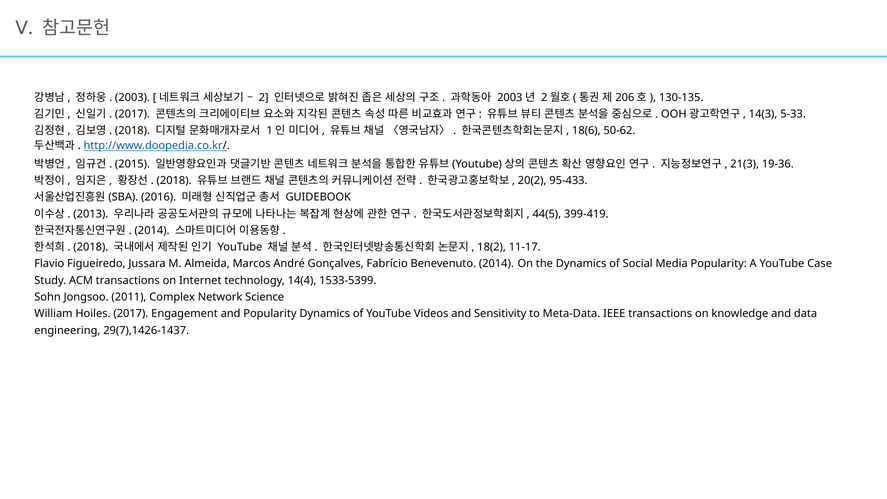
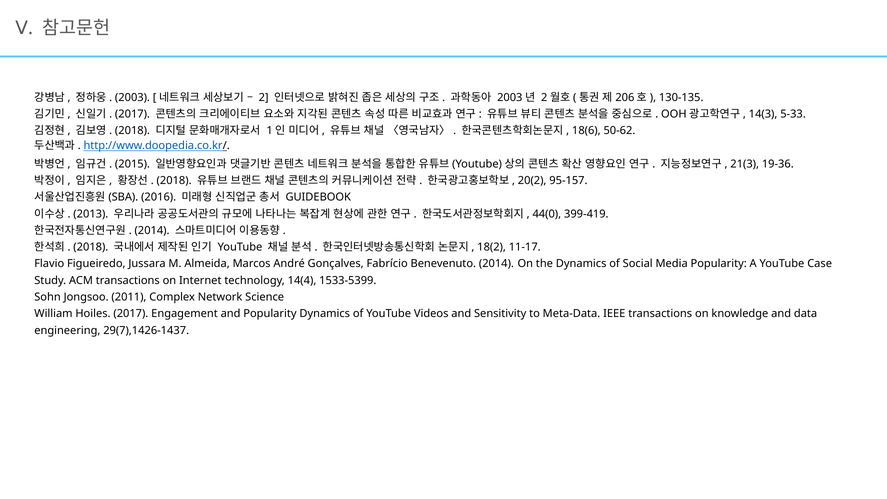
95-433: 95-433 -> 95-157 (568, 181)
44(5: 44(5 -> 44(0 (547, 214)
